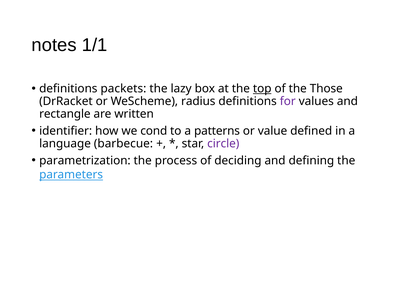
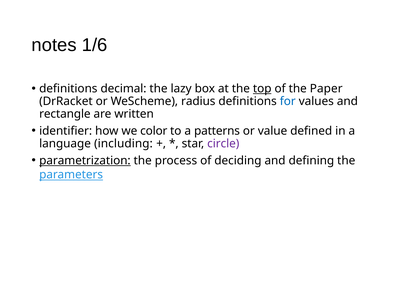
1/1: 1/1 -> 1/6 (95, 45)
packets: packets -> decimal (123, 89)
Those: Those -> Paper (326, 89)
for colour: purple -> blue (288, 101)
cond: cond -> color (154, 131)
barbecue: barbecue -> including (123, 143)
parametrization underline: none -> present (85, 160)
